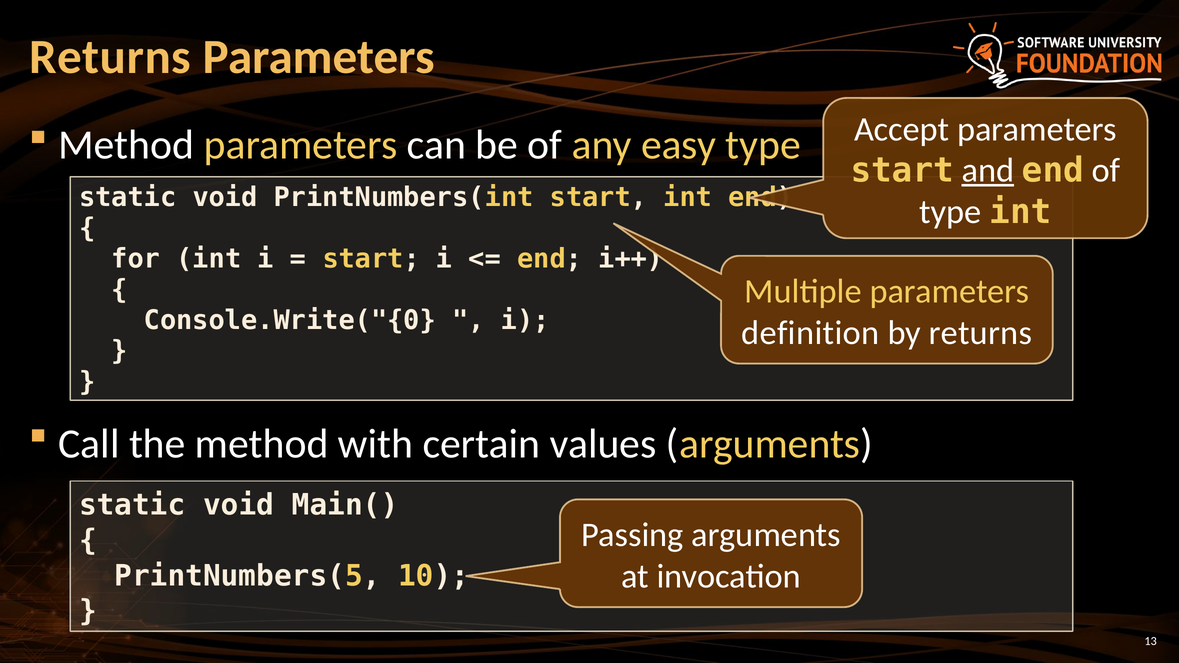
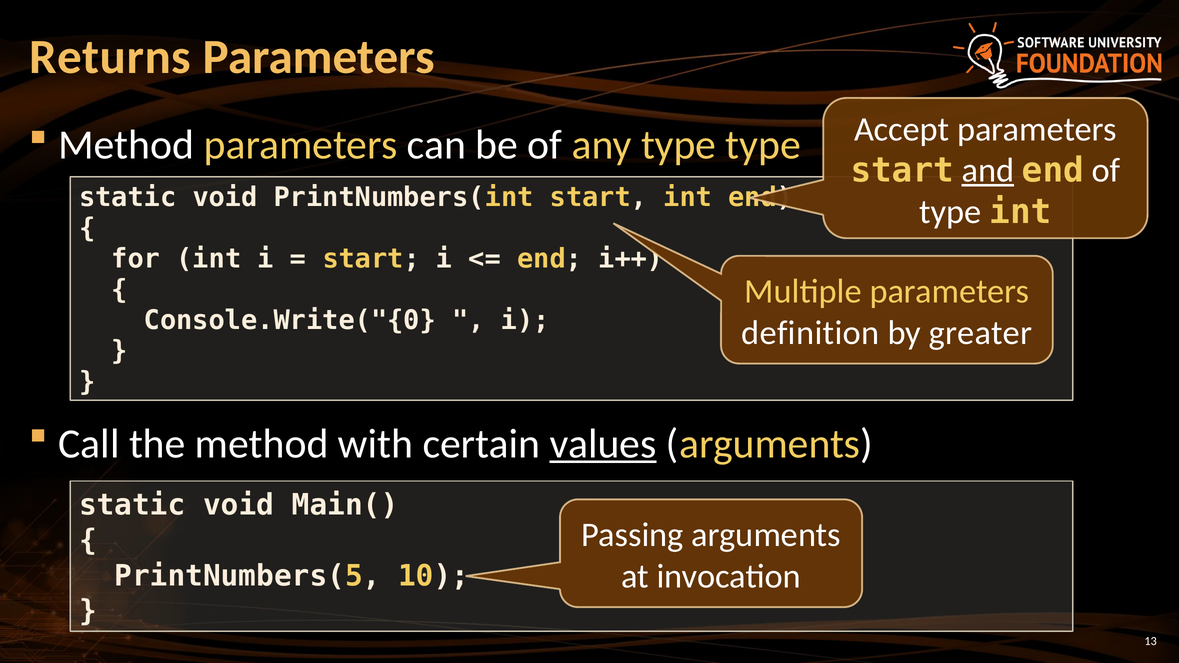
any easy: easy -> type (679, 145)
by returns: returns -> greater (980, 333)
values underline: none -> present (603, 444)
